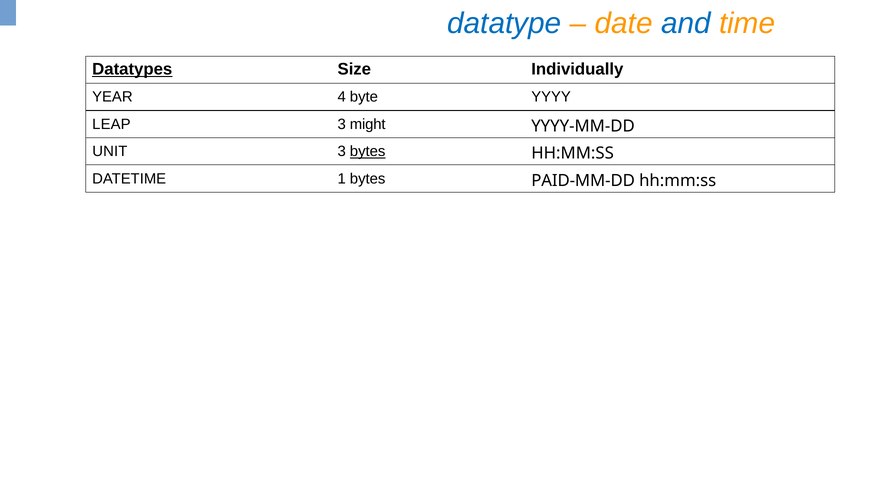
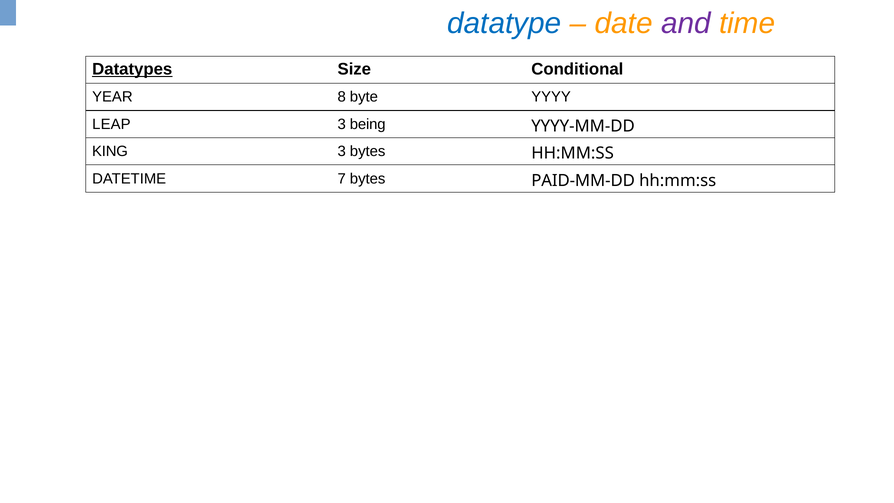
and colour: blue -> purple (686, 23)
Individually: Individually -> Conditional (577, 69)
4: 4 -> 8 (342, 97)
might: might -> being (368, 124)
UNIT: UNIT -> KING (110, 151)
bytes underline: present -> none (368, 151)
1: 1 -> 7 (342, 179)
